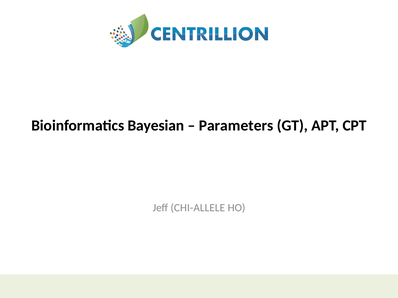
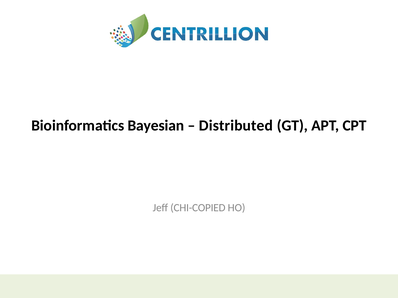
Parameters: Parameters -> Distributed (236, 126)
CHI-ALLELE: CHI-ALLELE -> CHI-COPIED (198, 208)
